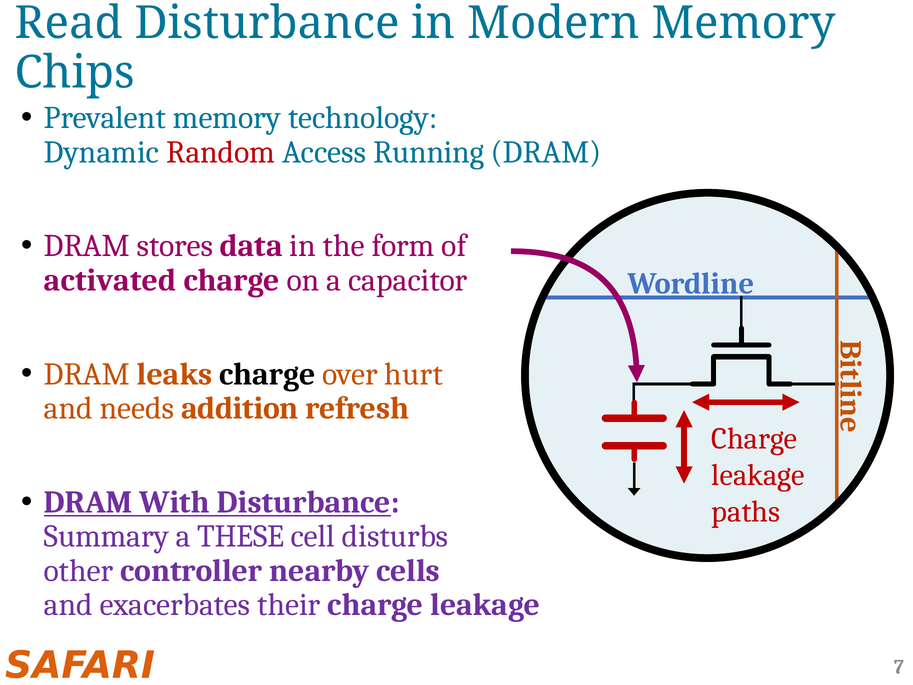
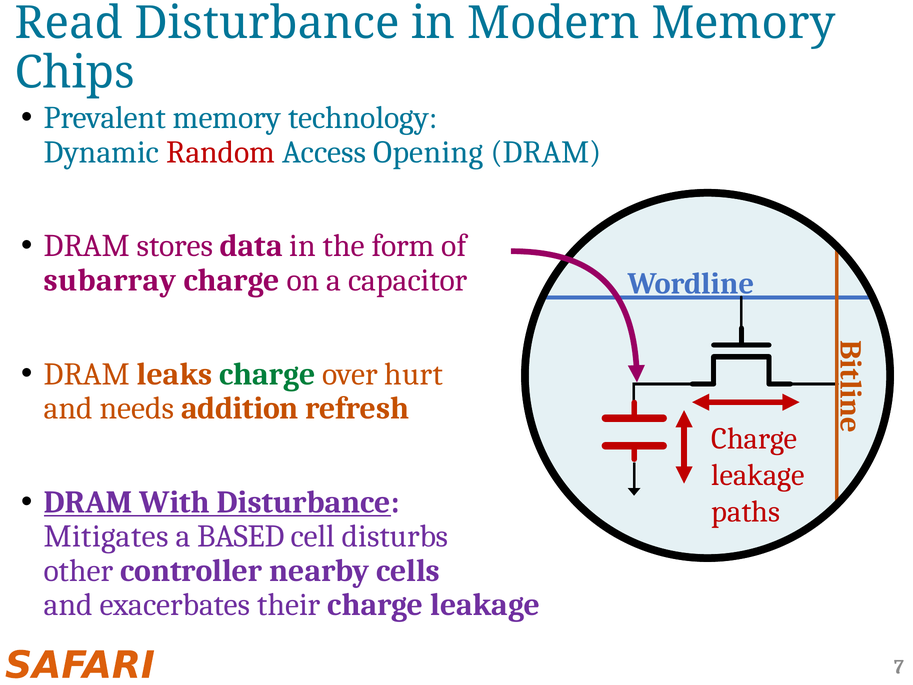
Running: Running -> Opening (428, 152)
activated: activated -> subarray (110, 280)
charge colour: black -> green (267, 374)
Summary: Summary -> Mitigates (106, 536)
THESE: THESE -> BASED (241, 536)
